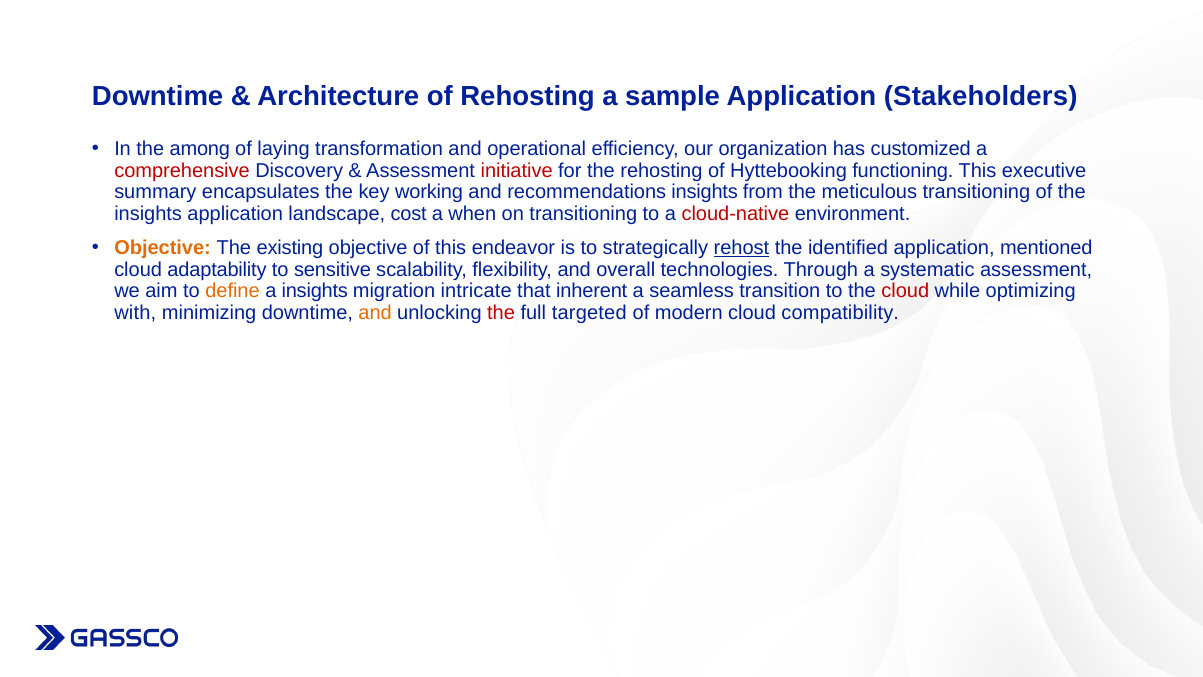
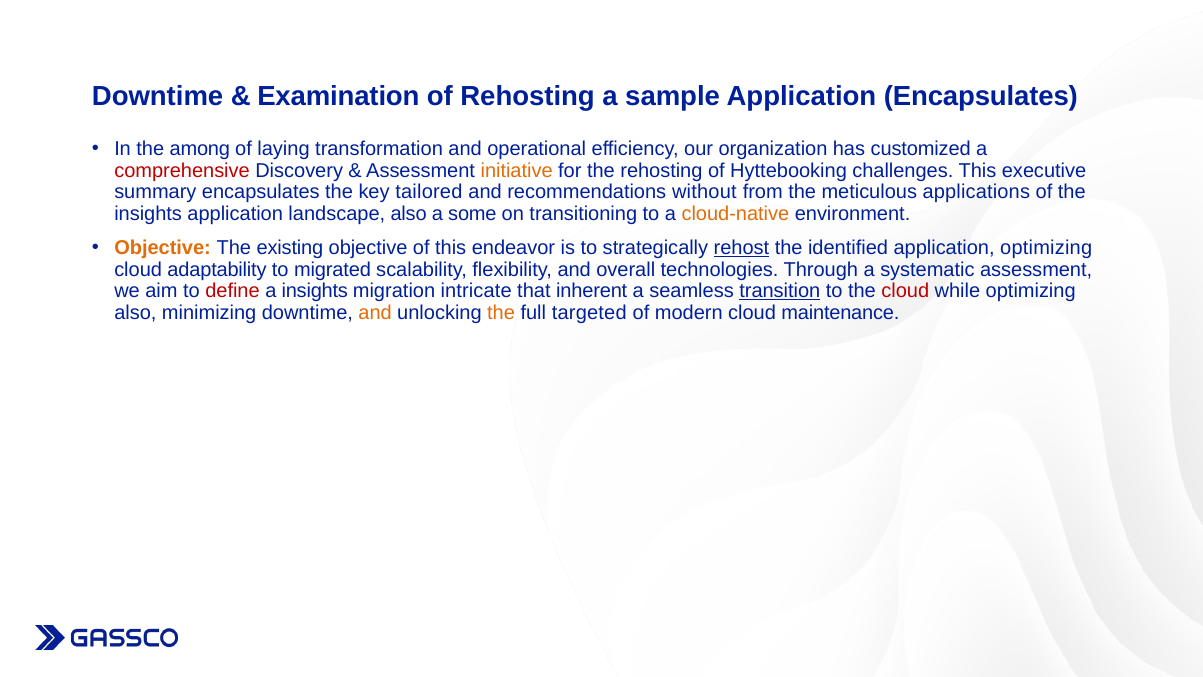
Architecture: Architecture -> Examination (338, 96)
Application Stakeholders: Stakeholders -> Encapsulates (981, 96)
initiative colour: red -> orange (517, 170)
functioning: functioning -> challenges (903, 170)
working: working -> tailored (429, 192)
recommendations insights: insights -> without (704, 192)
meticulous transitioning: transitioning -> applications (976, 192)
landscape cost: cost -> also (409, 214)
when: when -> some (472, 214)
cloud-native colour: red -> orange (735, 214)
application mentioned: mentioned -> optimizing (1046, 248)
sensitive: sensitive -> migrated (332, 269)
define colour: orange -> red (233, 291)
transition underline: none -> present (780, 291)
with: with -> also (135, 313)
the colour: red -> orange (501, 313)
compatibility: compatibility -> maintenance (840, 313)
